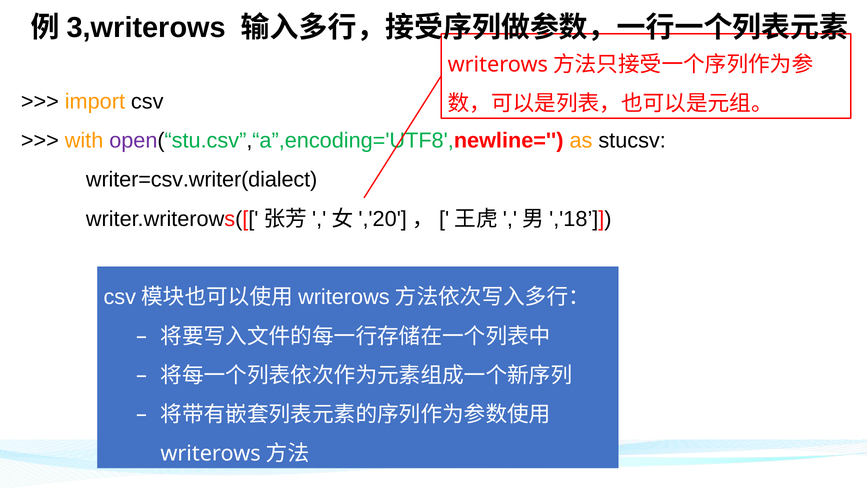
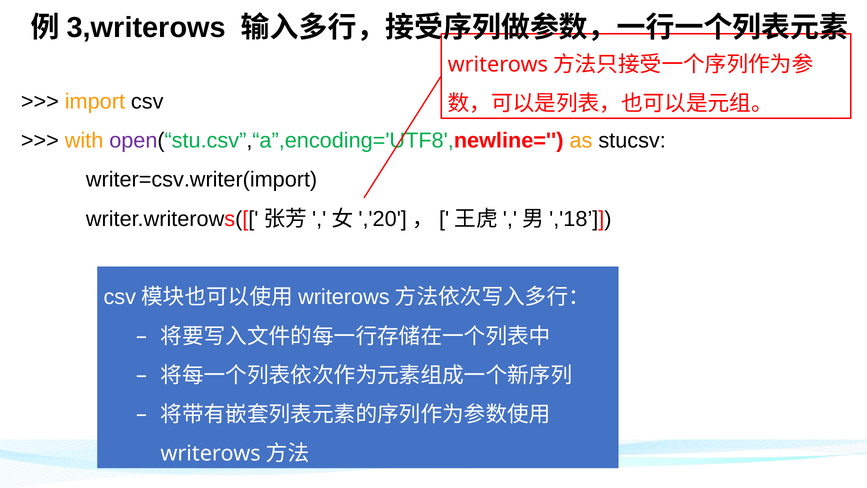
writer=csv.writer(dialect: writer=csv.writer(dialect -> writer=csv.writer(import (202, 180)
